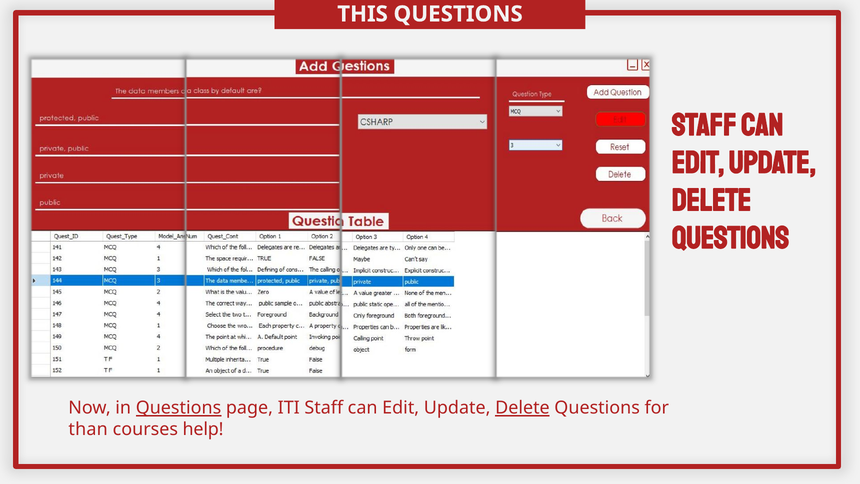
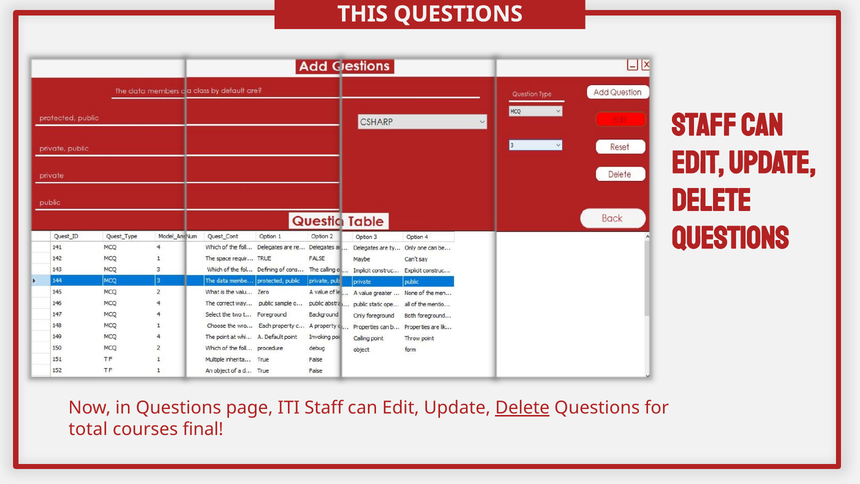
Questions underline: present -> none (179, 408)
than: than -> total (88, 429)
help: help -> final (203, 429)
